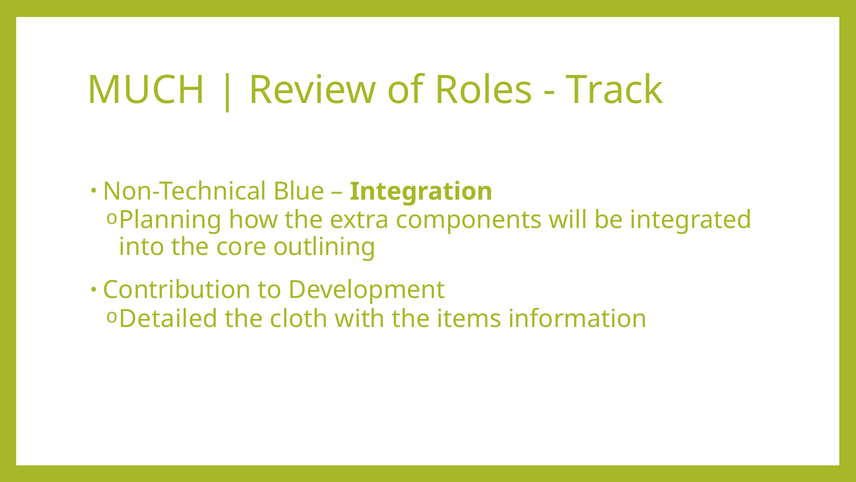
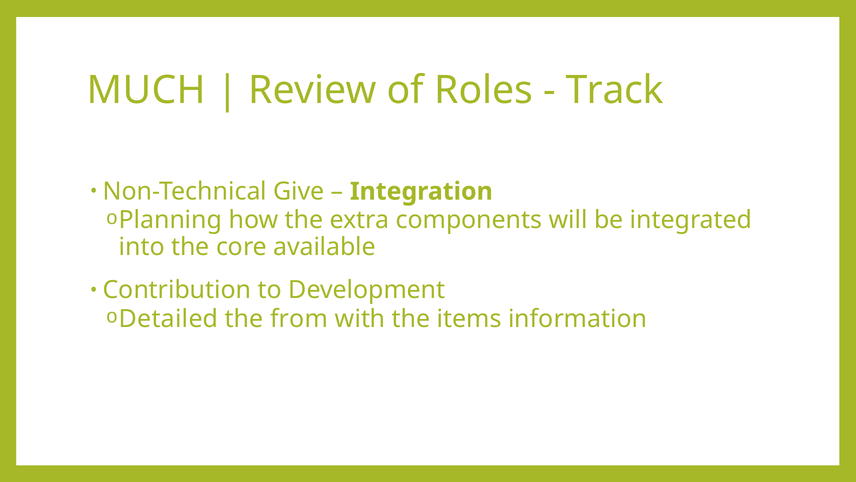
Blue: Blue -> Give (299, 191)
outlining: outlining -> available (325, 247)
cloth: cloth -> from (299, 319)
